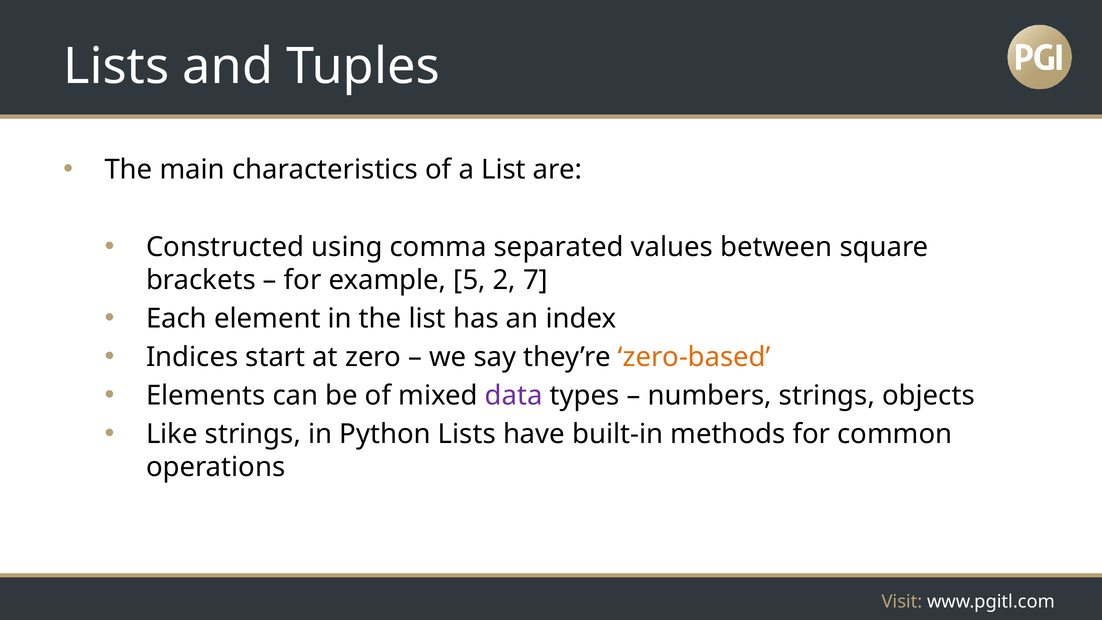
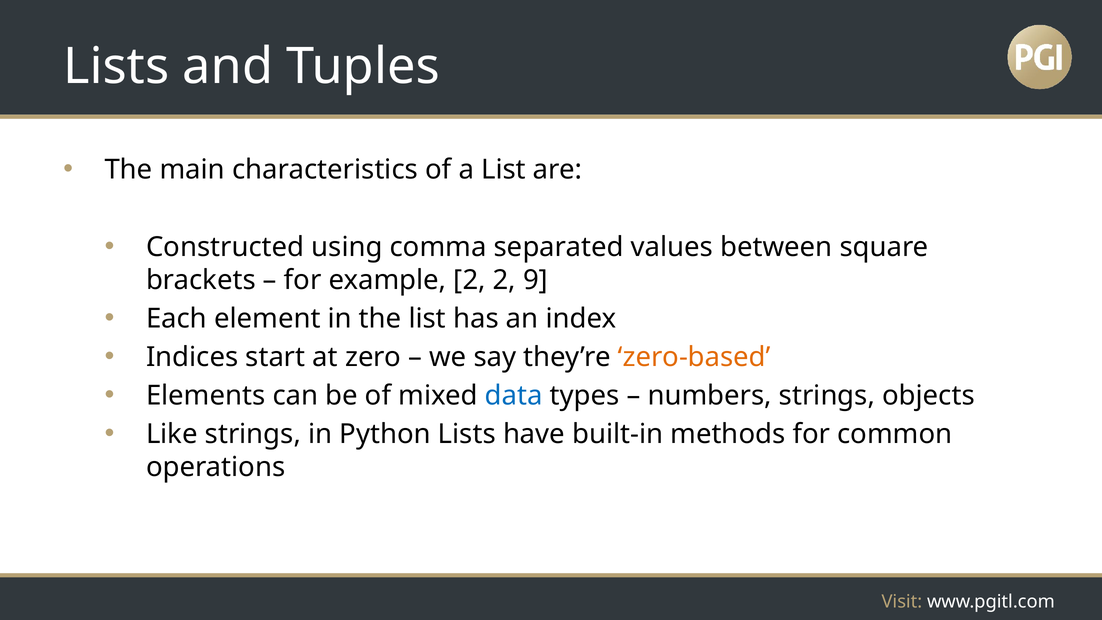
example 5: 5 -> 2 (470, 280)
7: 7 -> 9 (535, 280)
data colour: purple -> blue (514, 396)
